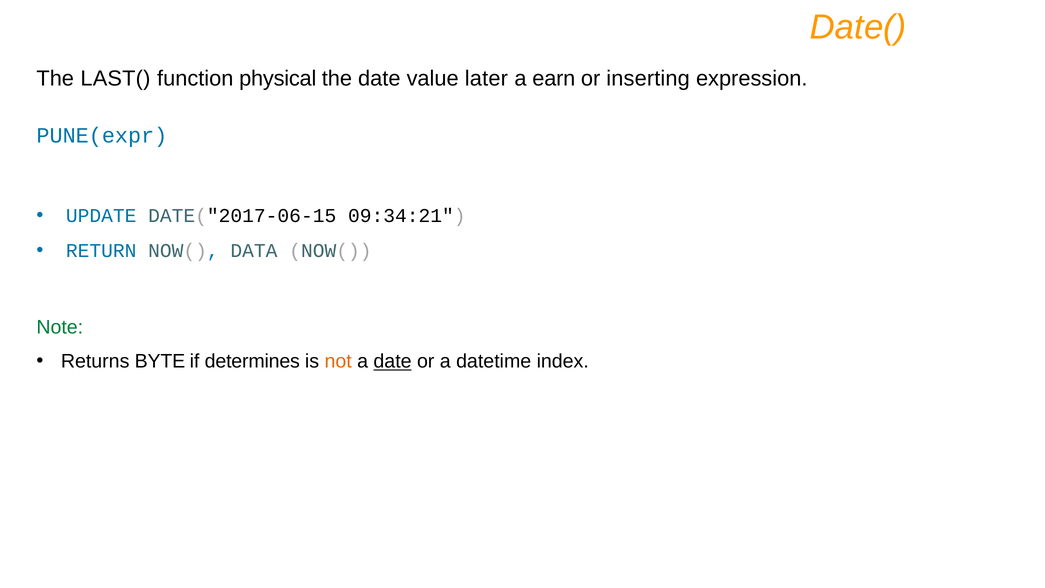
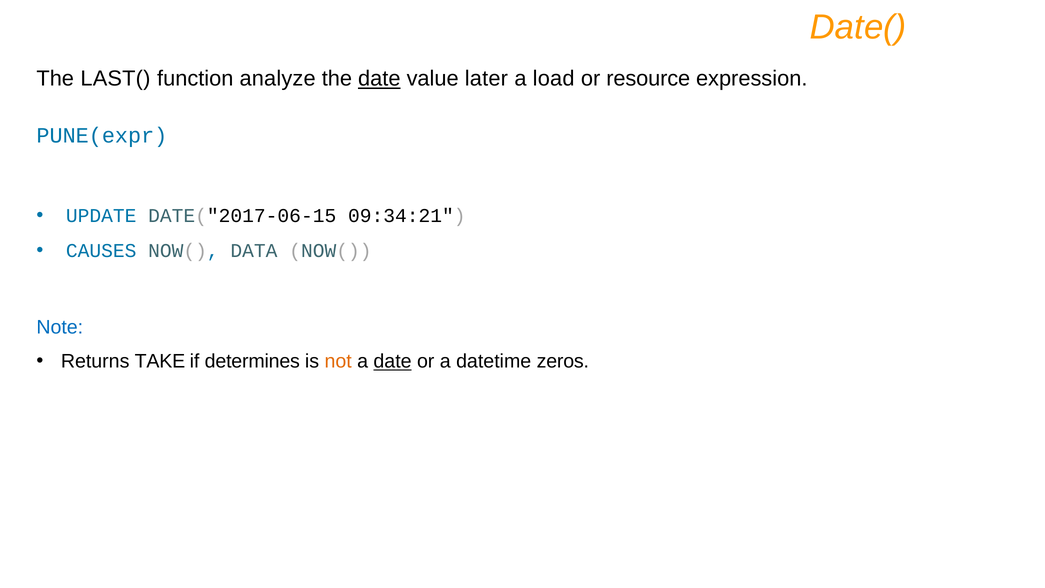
physical: physical -> analyze (278, 79)
date underline: none -> present (379, 79)
earn: earn -> load (554, 79)
inserting: inserting -> resource (648, 79)
RETURN: RETURN -> CAUSES (101, 251)
Note colour: green -> blue (60, 327)
BYTE: BYTE -> TAKE (160, 361)
index: index -> zeros (563, 361)
